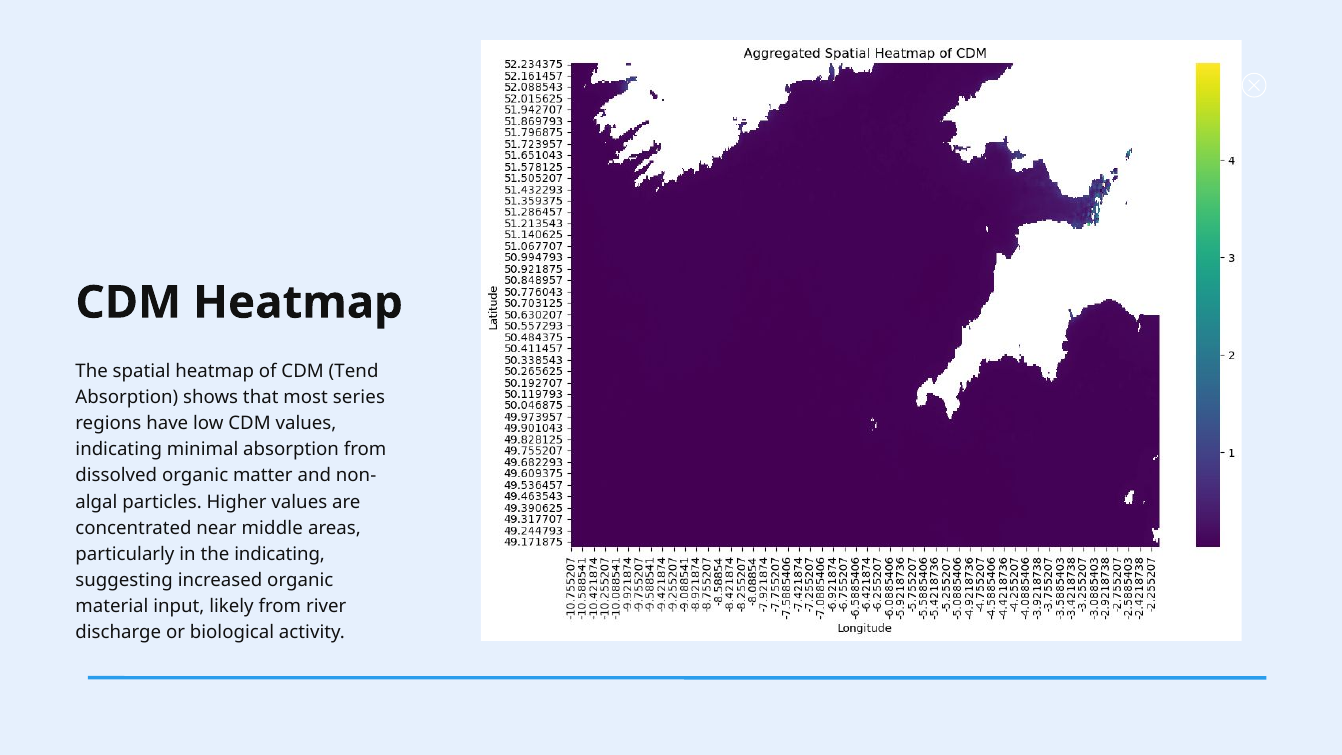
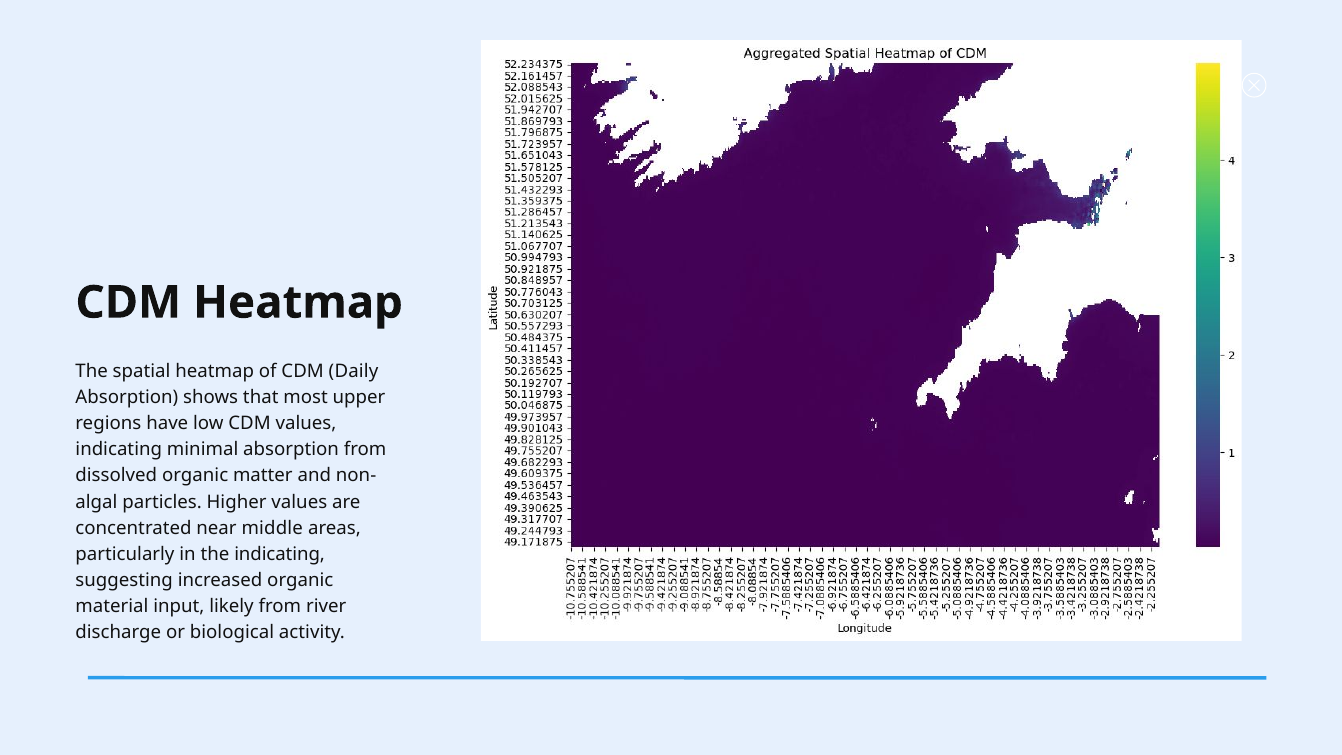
Tend: Tend -> Daily (354, 371)
series: series -> upper (359, 397)
